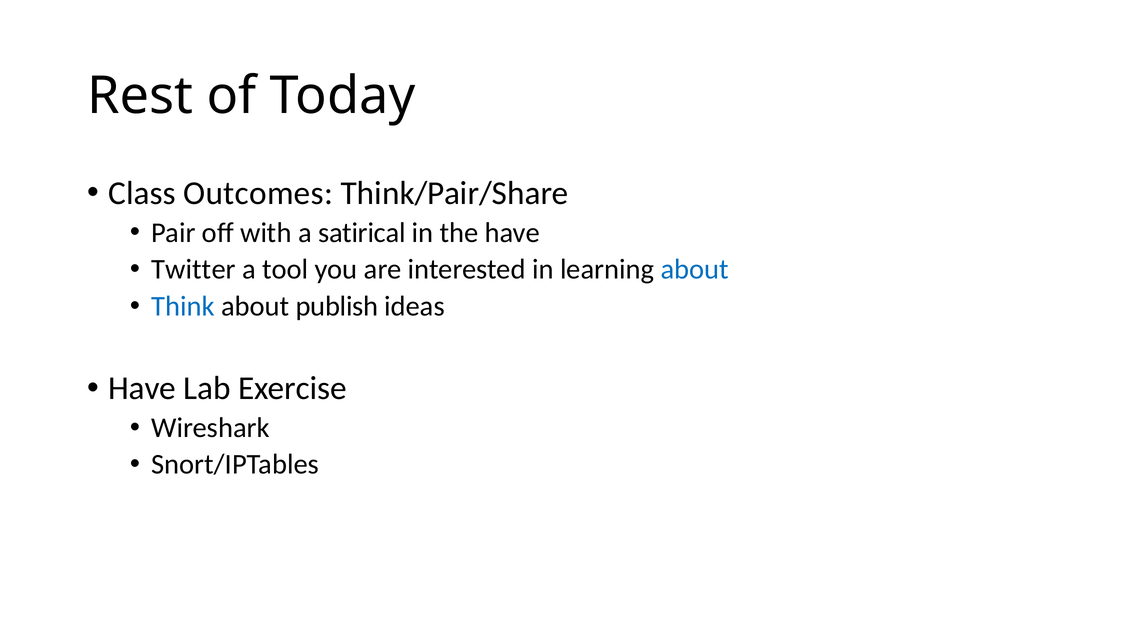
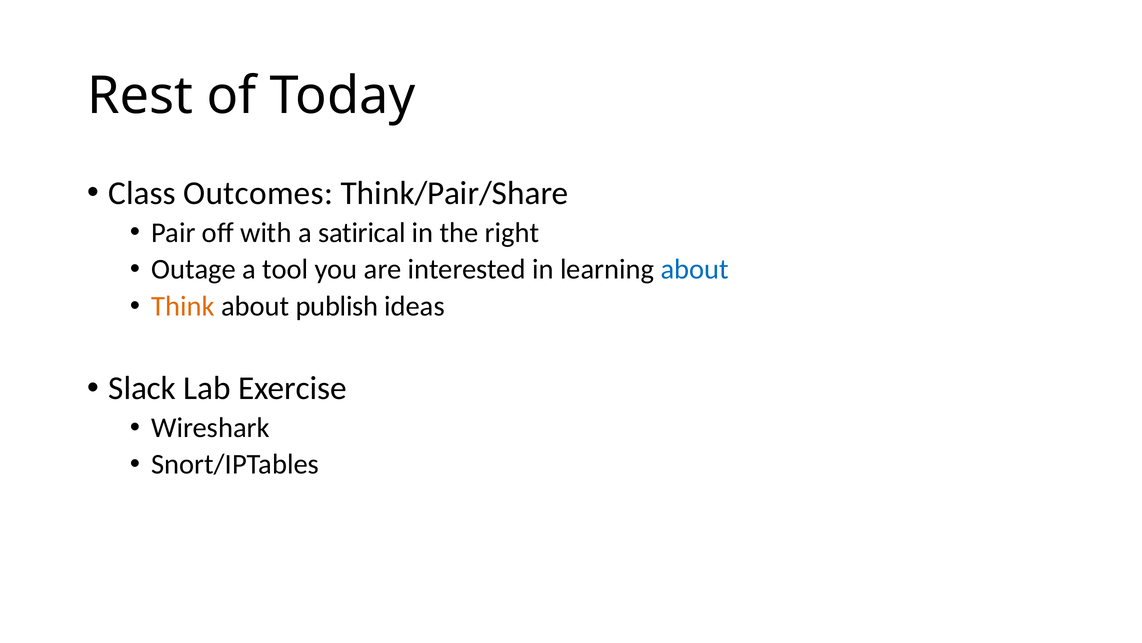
the have: have -> right (512, 232)
Twitter: Twitter -> Outage (194, 269)
Think colour: blue -> orange (183, 306)
Have: Have -> Slack (142, 388)
